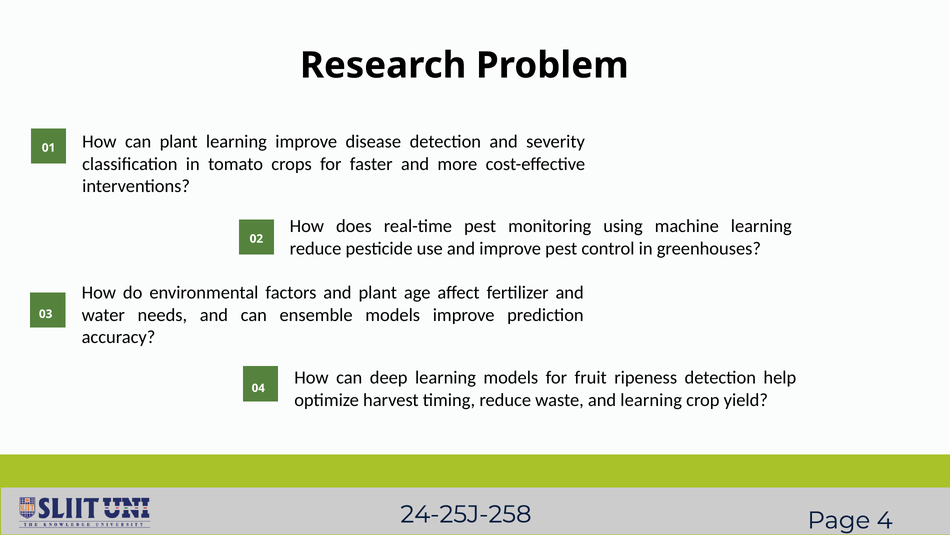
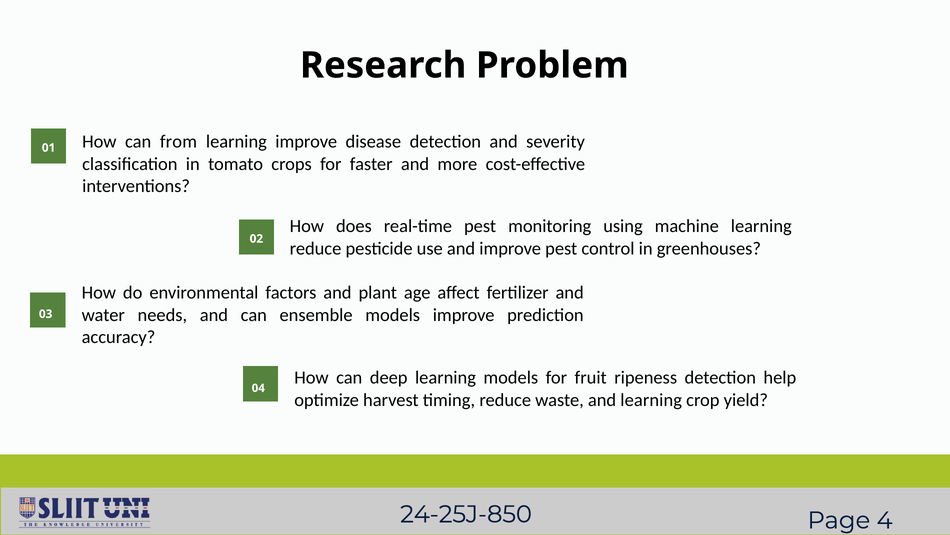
can plant: plant -> from (178, 142)
24-25J-258: 24-25J-258 -> 24-25J-850 (466, 514)
